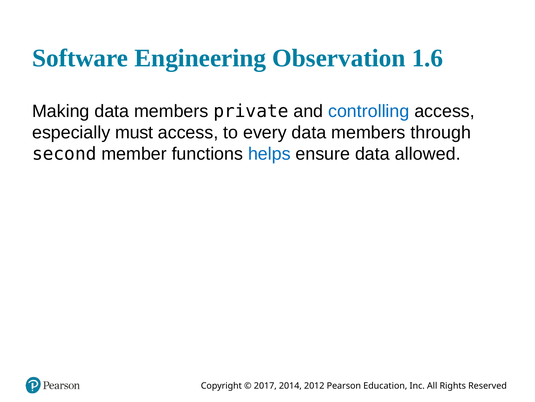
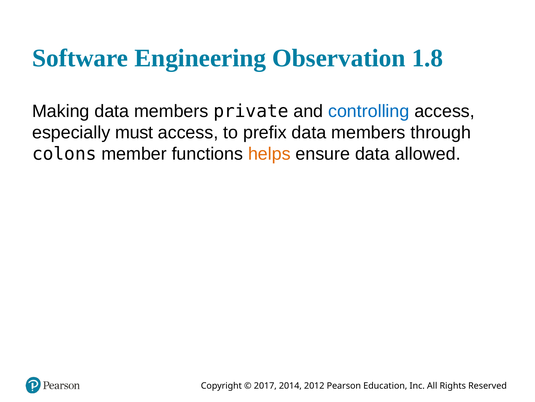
1.6: 1.6 -> 1.8 (427, 58)
every: every -> prefix (265, 132)
second: second -> colons (64, 154)
helps colour: blue -> orange (269, 154)
